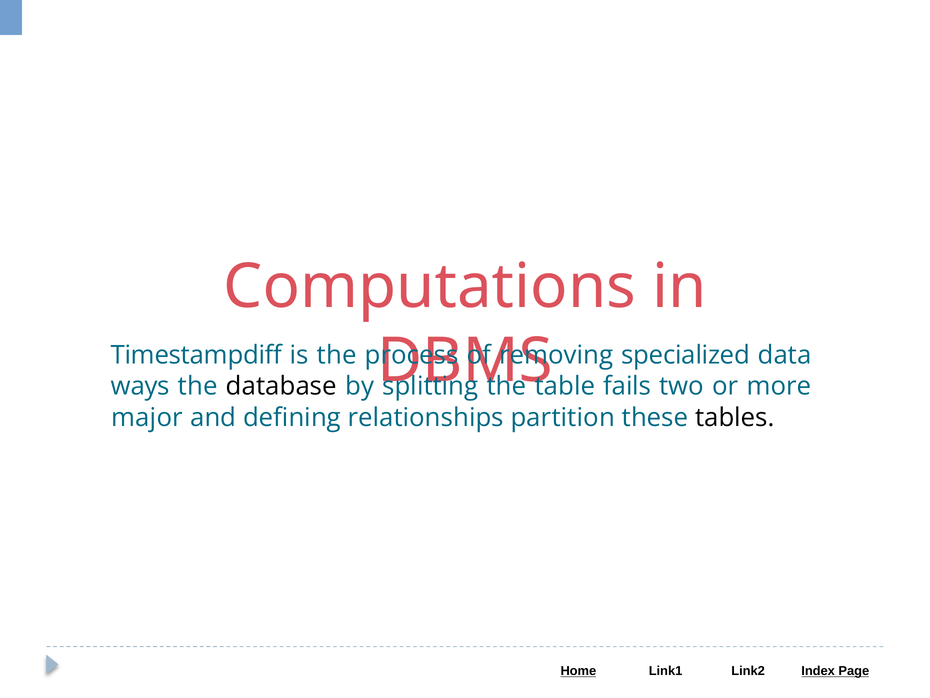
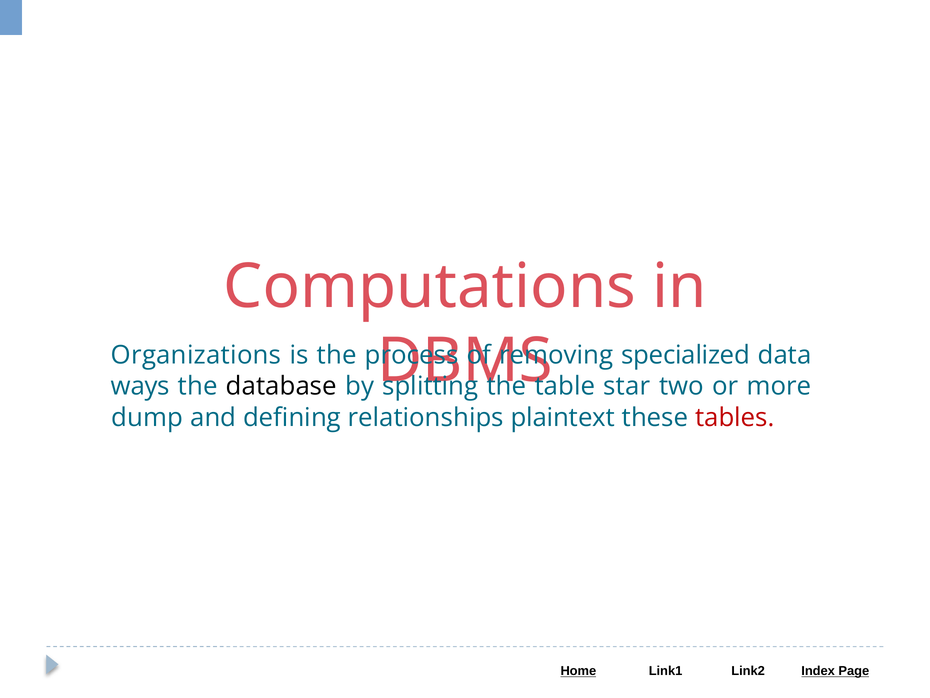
Timestampdiff: Timestampdiff -> Organizations (196, 355)
fails: fails -> star (627, 386)
major: major -> dump (147, 417)
partition: partition -> plaintext (563, 417)
tables colour: black -> red (735, 417)
